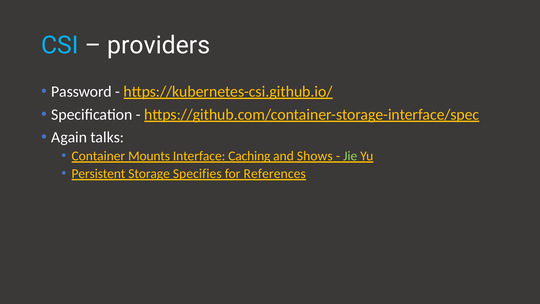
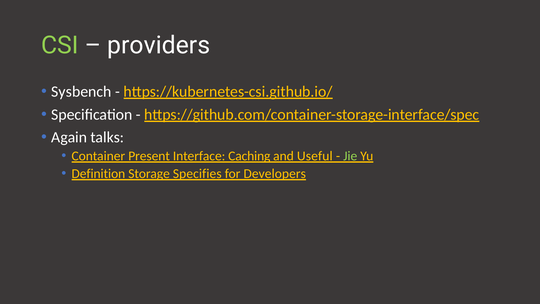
CSI colour: light blue -> light green (60, 45)
Password: Password -> Sysbench (81, 92)
Mounts: Mounts -> Present (149, 156)
Shows: Shows -> Useful (315, 156)
Persistent: Persistent -> Definition (98, 174)
References: References -> Developers (275, 174)
